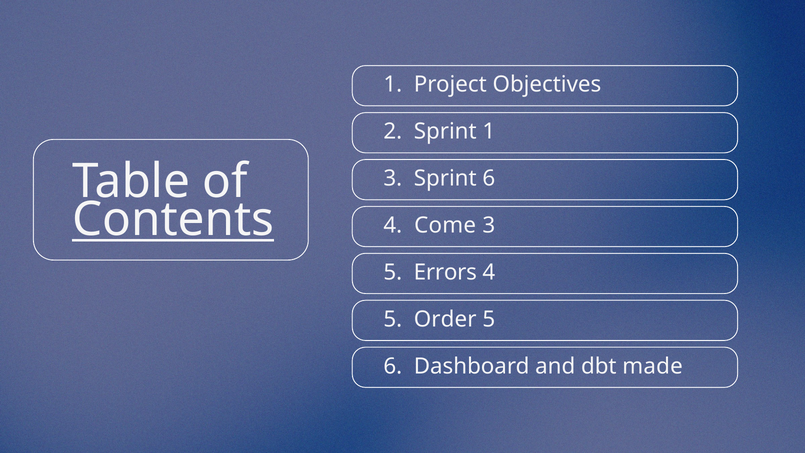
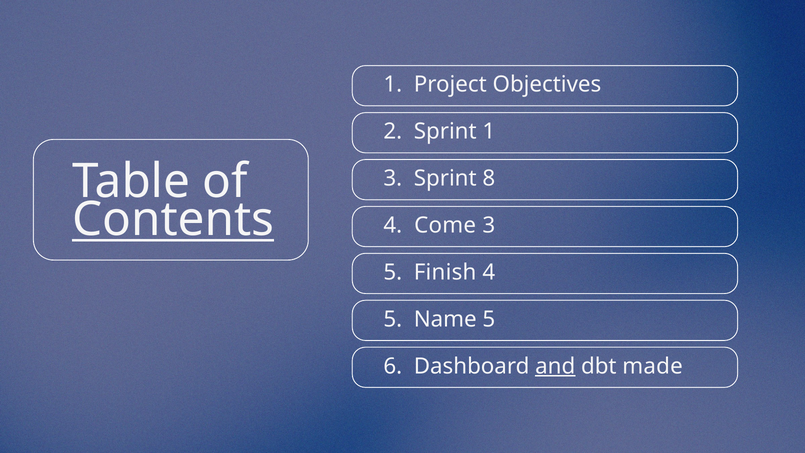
Sprint 6: 6 -> 8 (489, 178)
Errors: Errors -> Finish (445, 272)
Order: Order -> Name (445, 319)
and underline: none -> present (555, 366)
